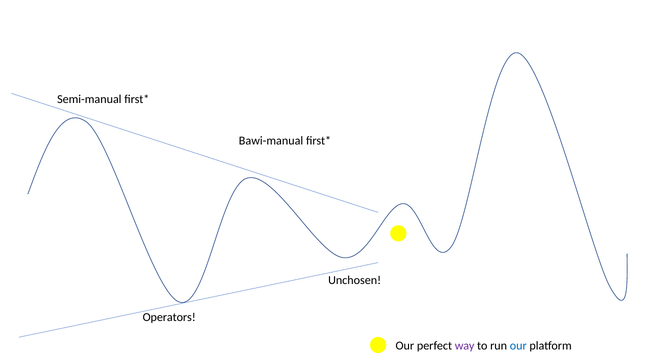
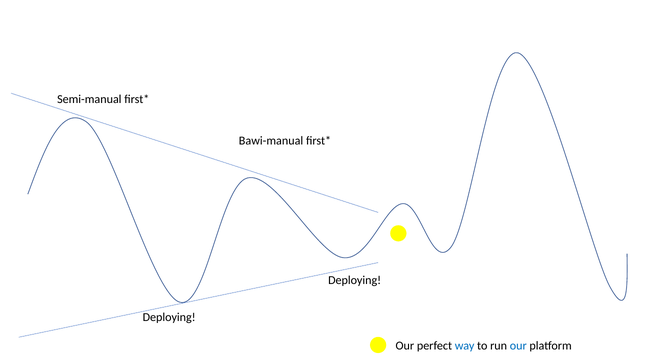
Unchosen: Unchosen -> Deploying (355, 281)
Operators: Operators -> Deploying (169, 318)
way colour: purple -> blue (465, 346)
